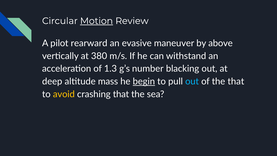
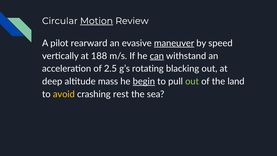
maneuver underline: none -> present (174, 43)
above: above -> speed (220, 43)
380: 380 -> 188 (99, 56)
can underline: none -> present (157, 56)
1.3: 1.3 -> 2.5 (110, 69)
number: number -> rotating (148, 69)
out colour: light blue -> light green (192, 81)
the that: that -> land (236, 81)
crashing that: that -> rest (121, 94)
